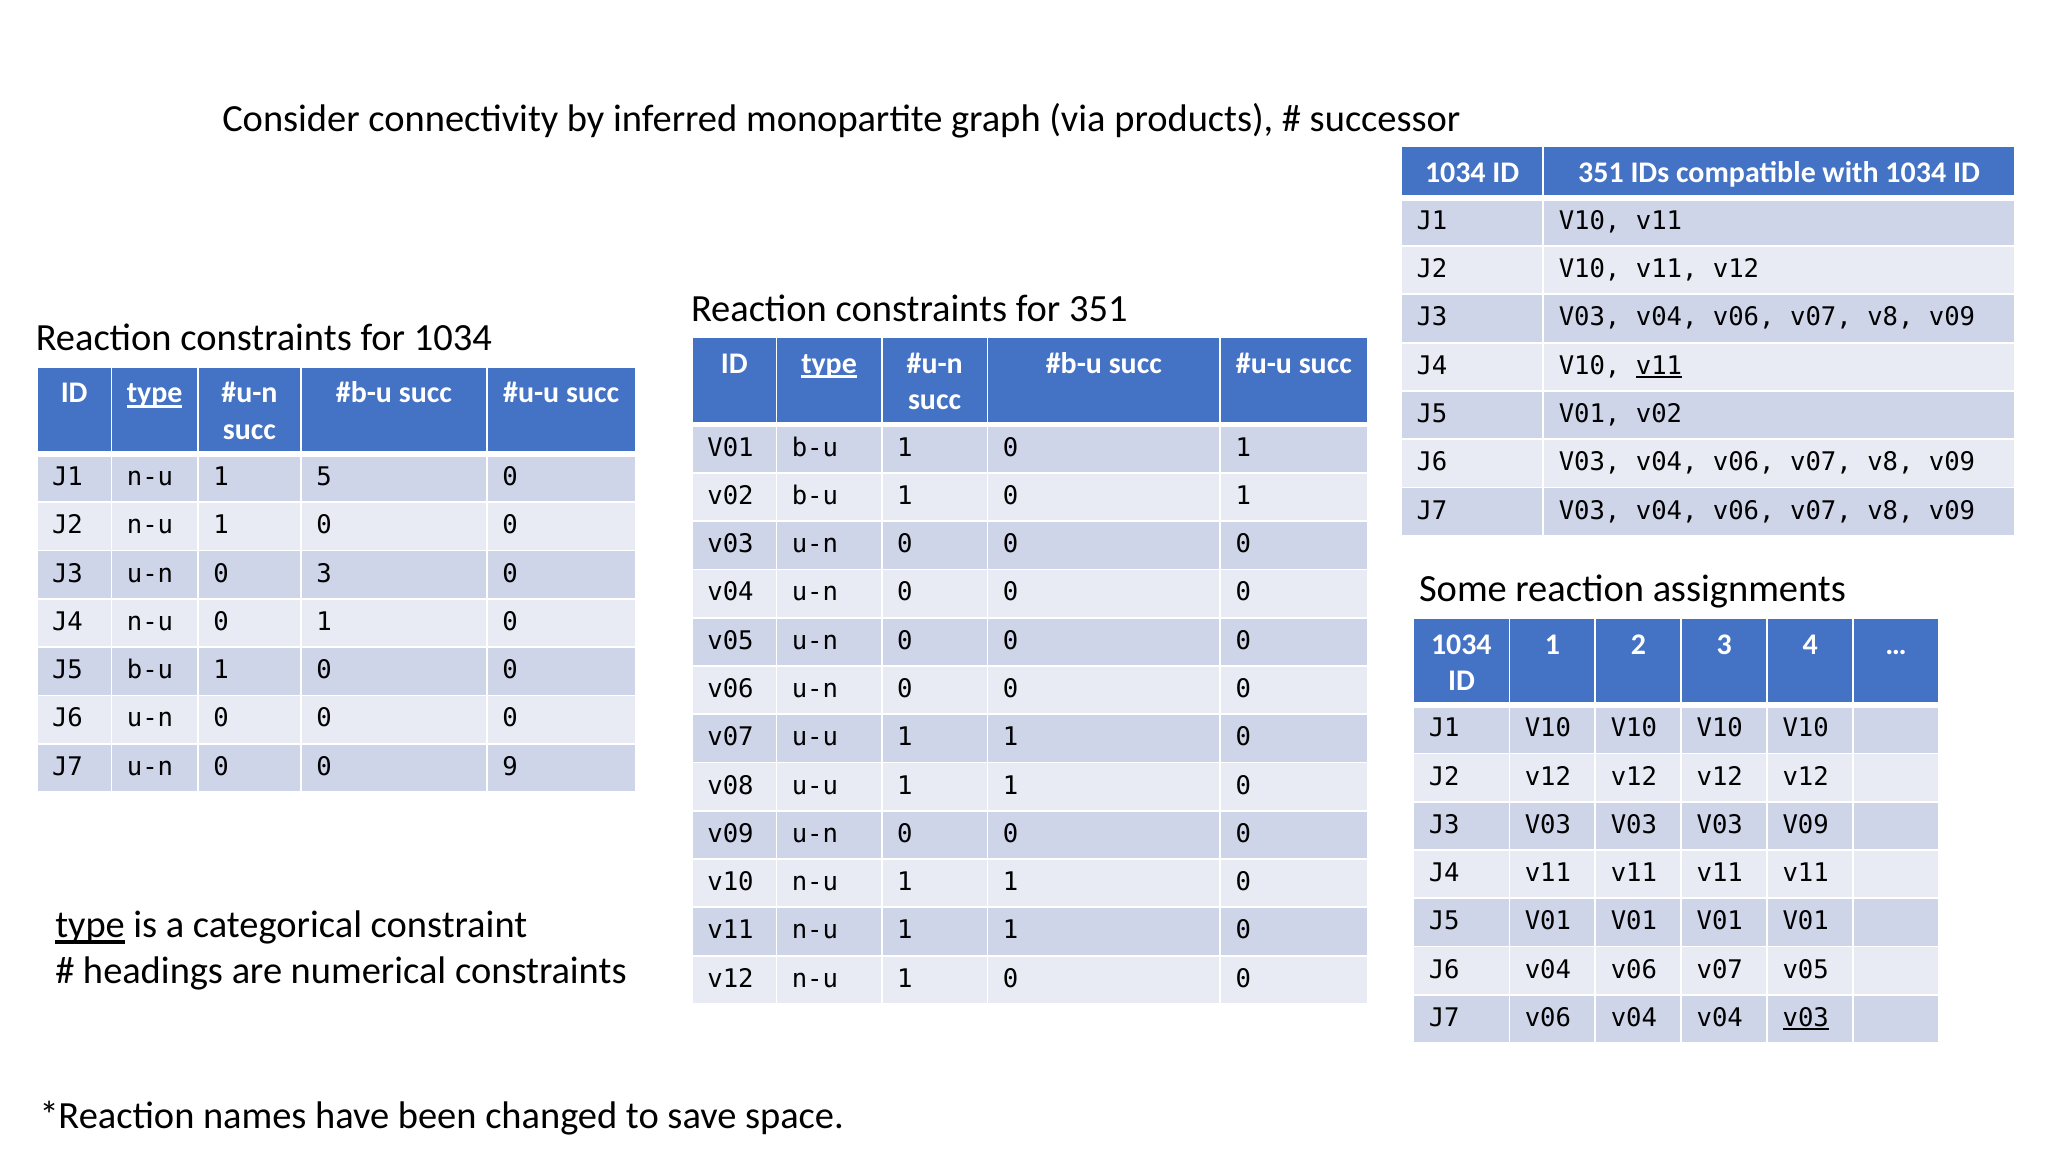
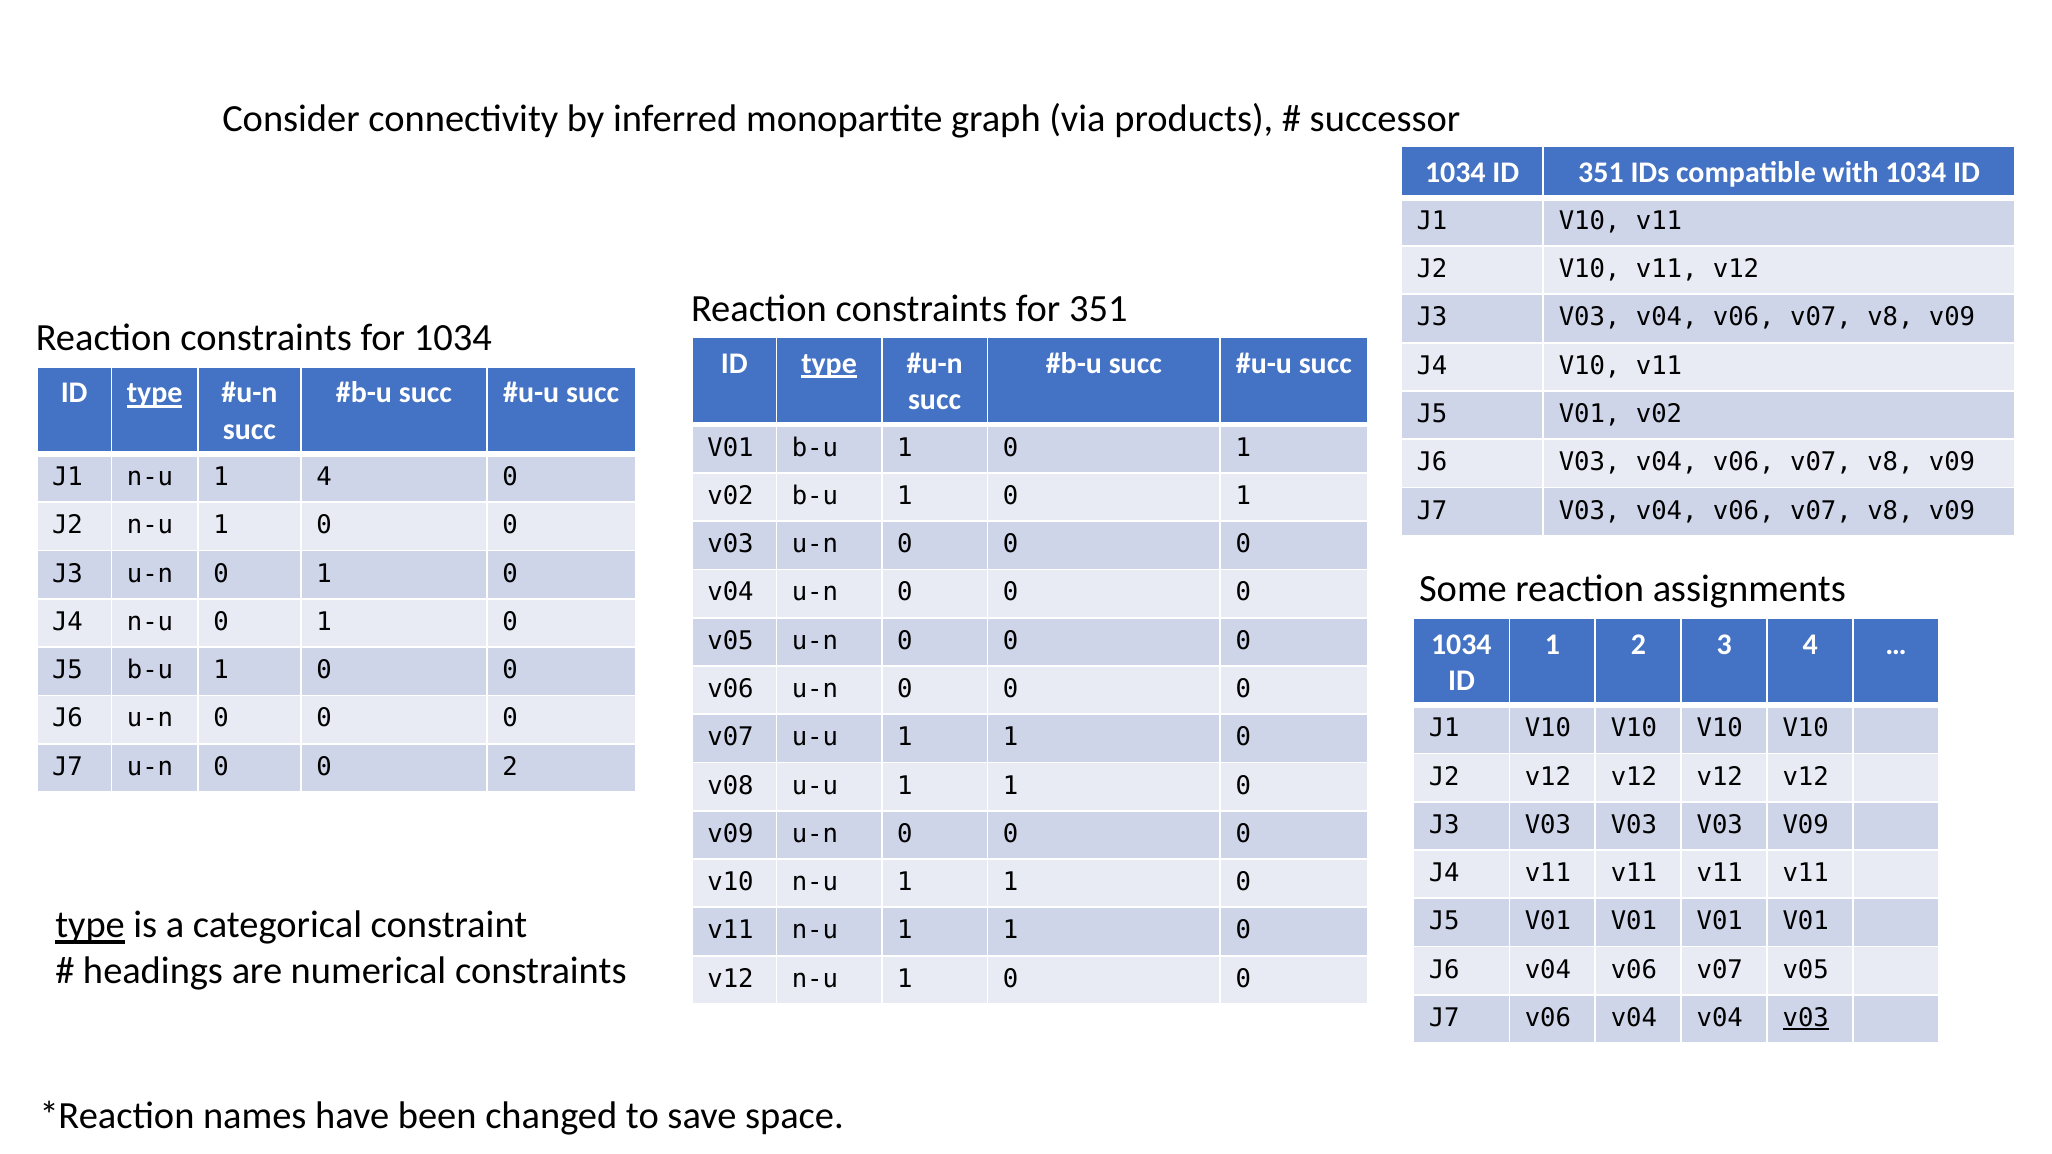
v11 underline: present -> none (1659, 366)
1 5: 5 -> 4 (324, 477)
u-n 0 3: 3 -> 1 (324, 574)
0 9: 9 -> 2 (510, 767)
